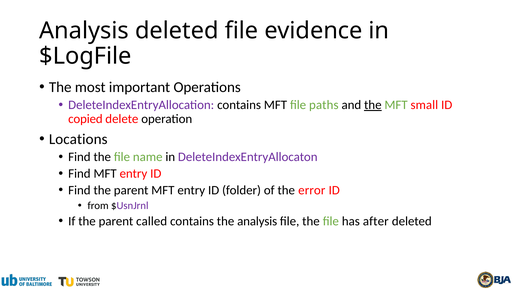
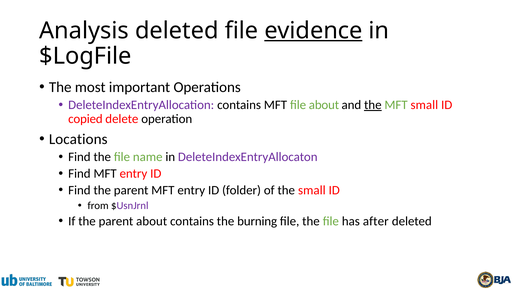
evidence underline: none -> present (313, 31)
file paths: paths -> about (324, 105)
the error: error -> small (312, 190)
parent called: called -> about (152, 221)
the analysis: analysis -> burning (257, 221)
